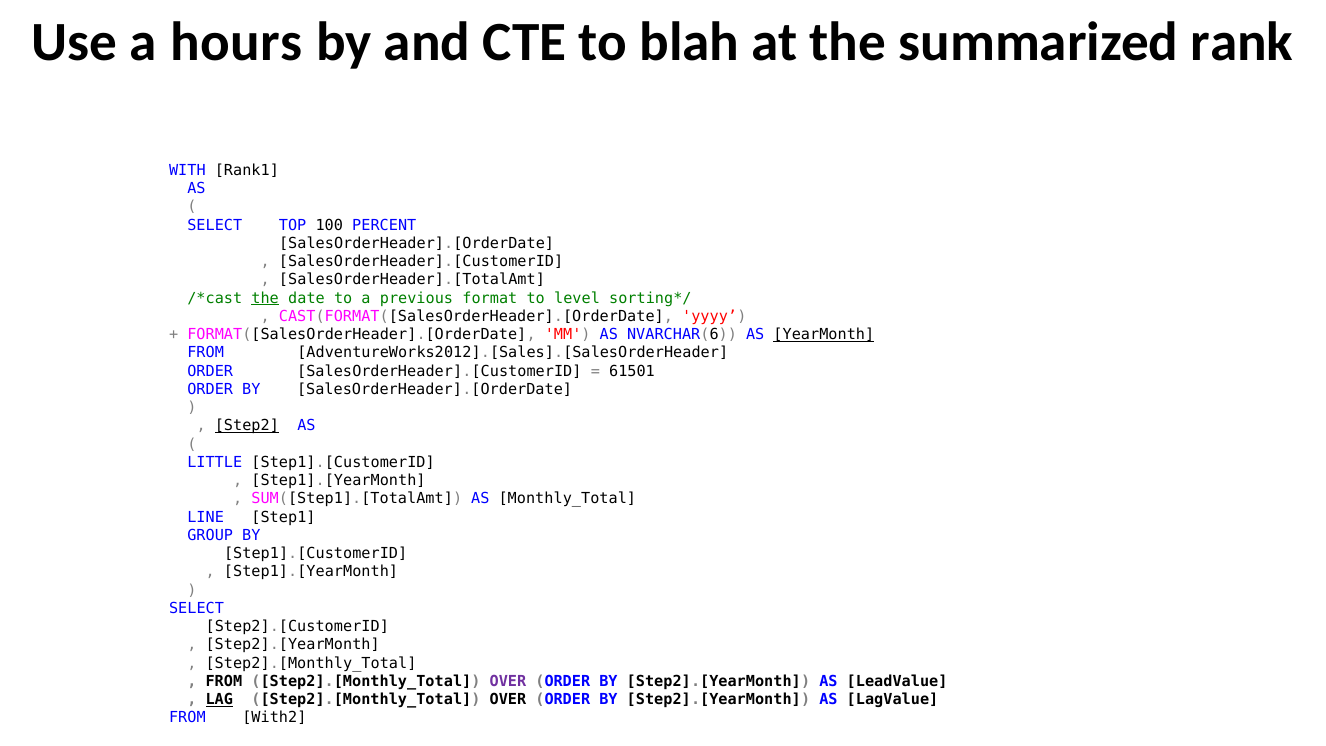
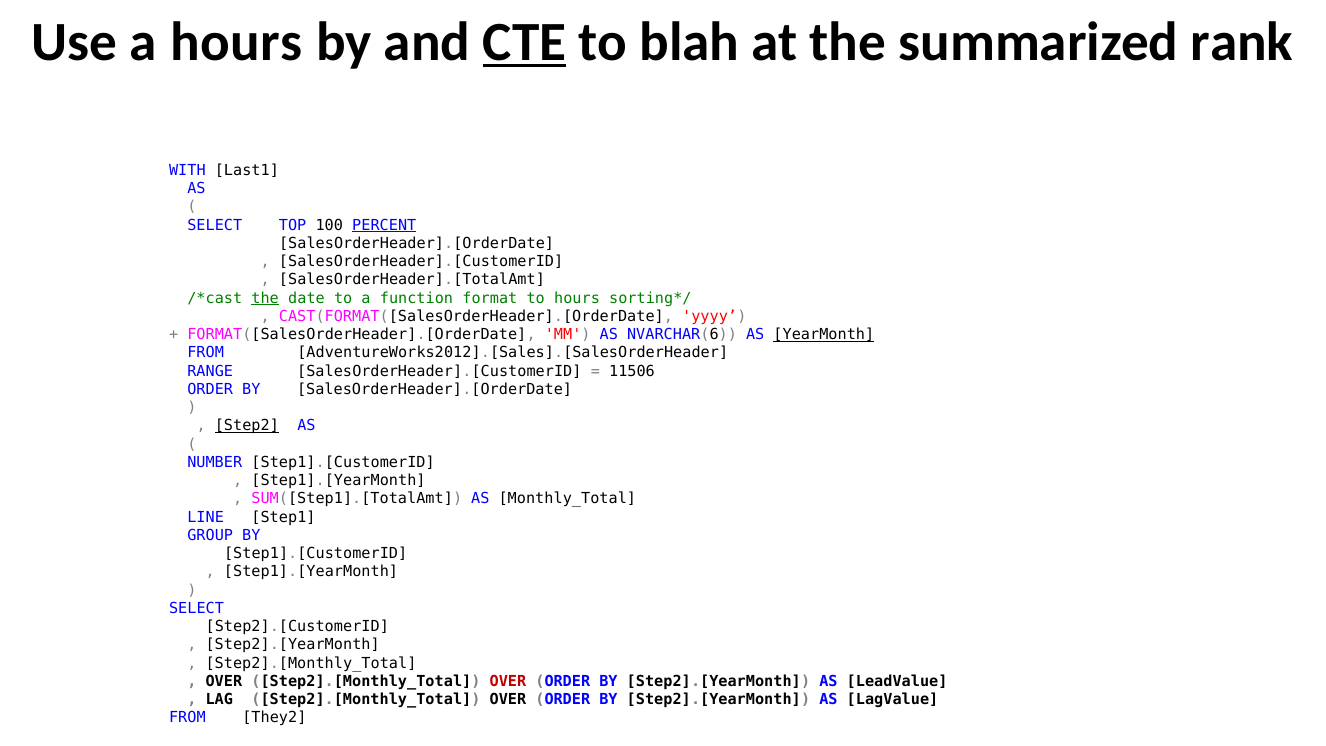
CTE underline: none -> present (525, 42)
Rank1: Rank1 -> Last1 (247, 170)
PERCENT underline: none -> present (384, 225)
previous: previous -> function (416, 298)
to level: level -> hours (577, 298)
ORDER: ORDER -> RANGE (210, 371)
61501: 61501 -> 11506 (632, 371)
LITTLE: LITTLE -> NUMBER (215, 462)
FROM: FROM -> OVER (224, 681)
OVER colour: purple -> red (508, 681)
LAG underline: present -> none (219, 699)
With2: With2 -> They2 (274, 718)
